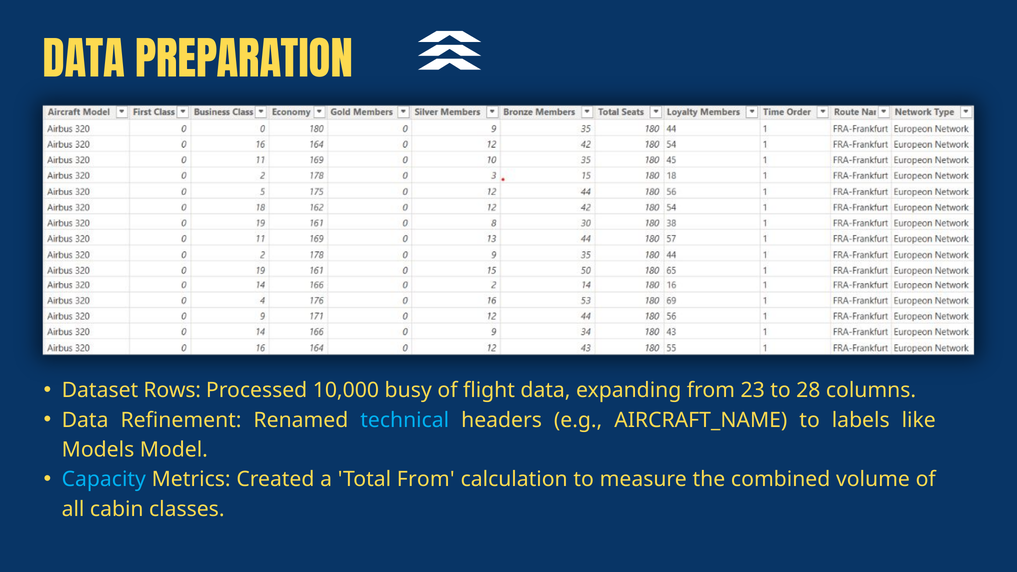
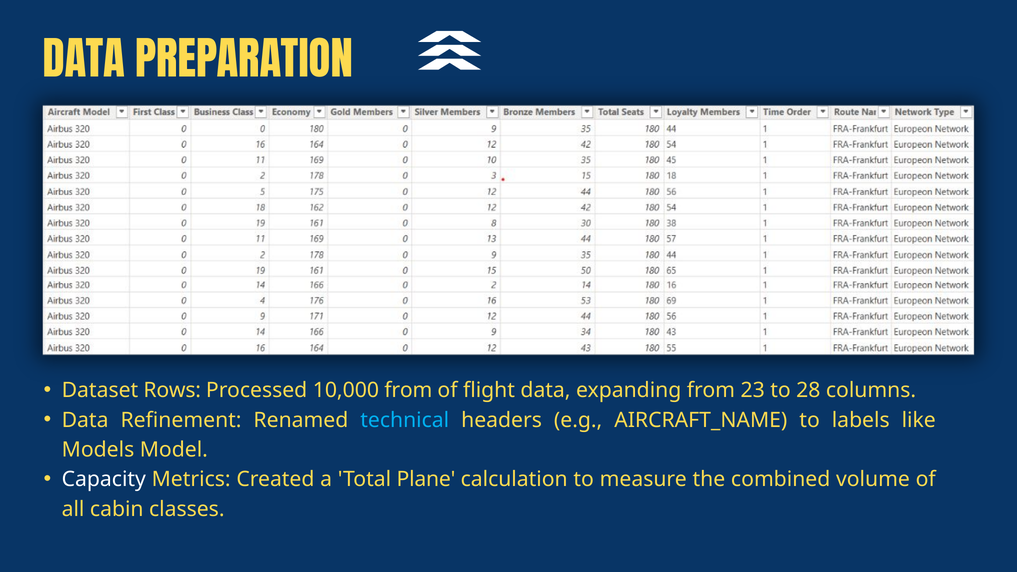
10,000 busy: busy -> from (408, 391)
Capacity colour: light blue -> white (104, 480)
Total From: From -> Plane (426, 480)
